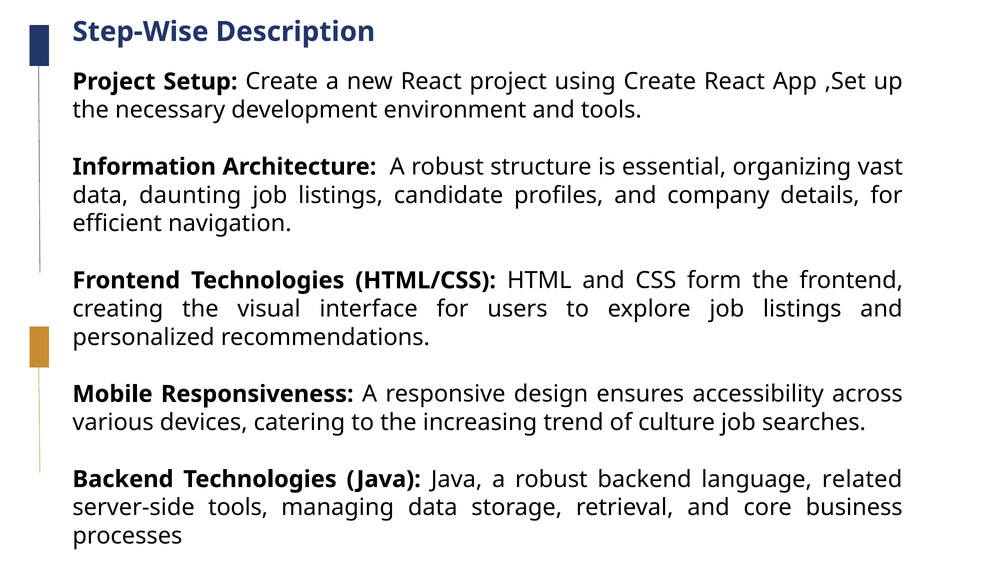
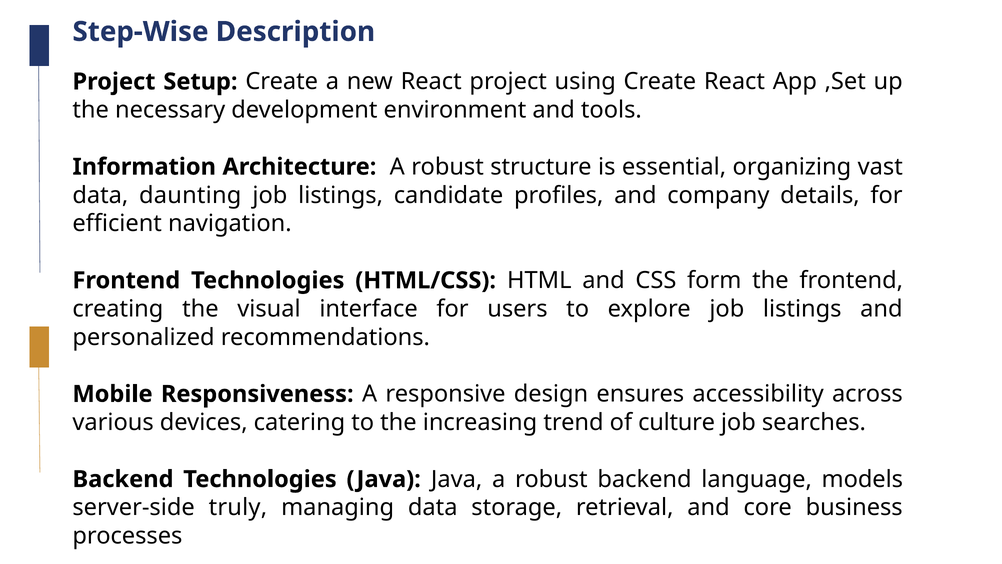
related: related -> models (862, 479)
server-side tools: tools -> truly (238, 507)
